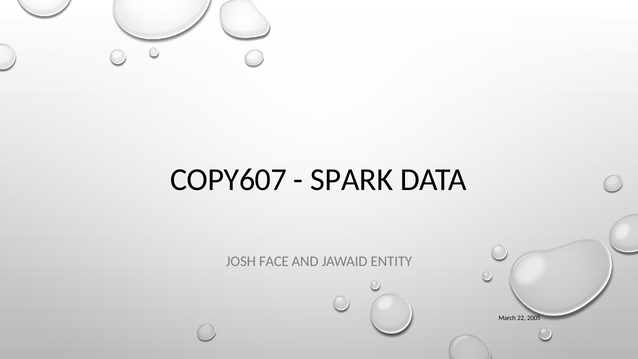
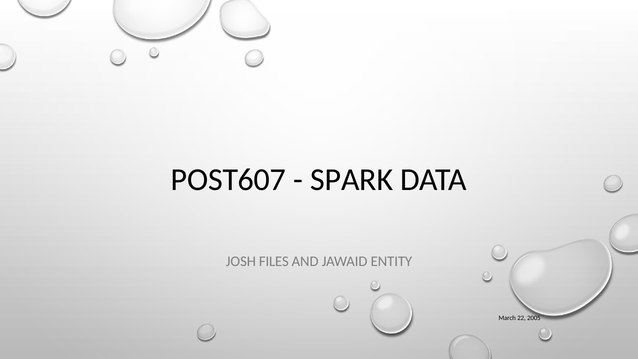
COPY607: COPY607 -> POST607 (228, 180)
FACE: FACE -> FILES (274, 261)
